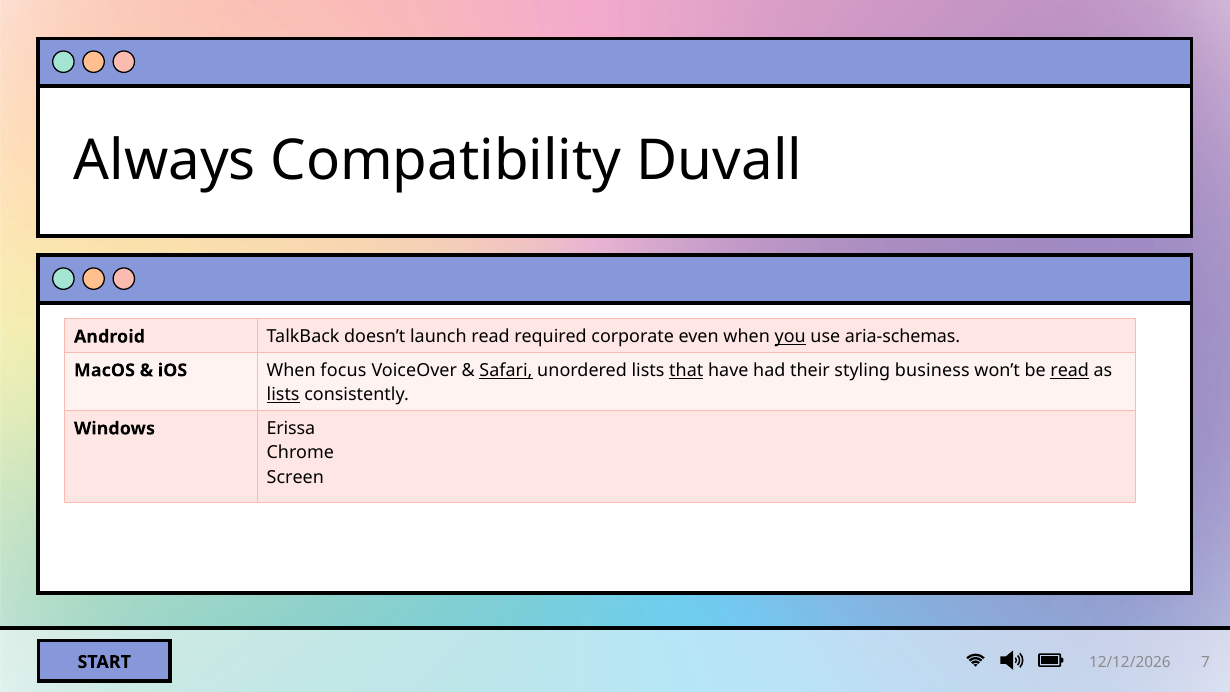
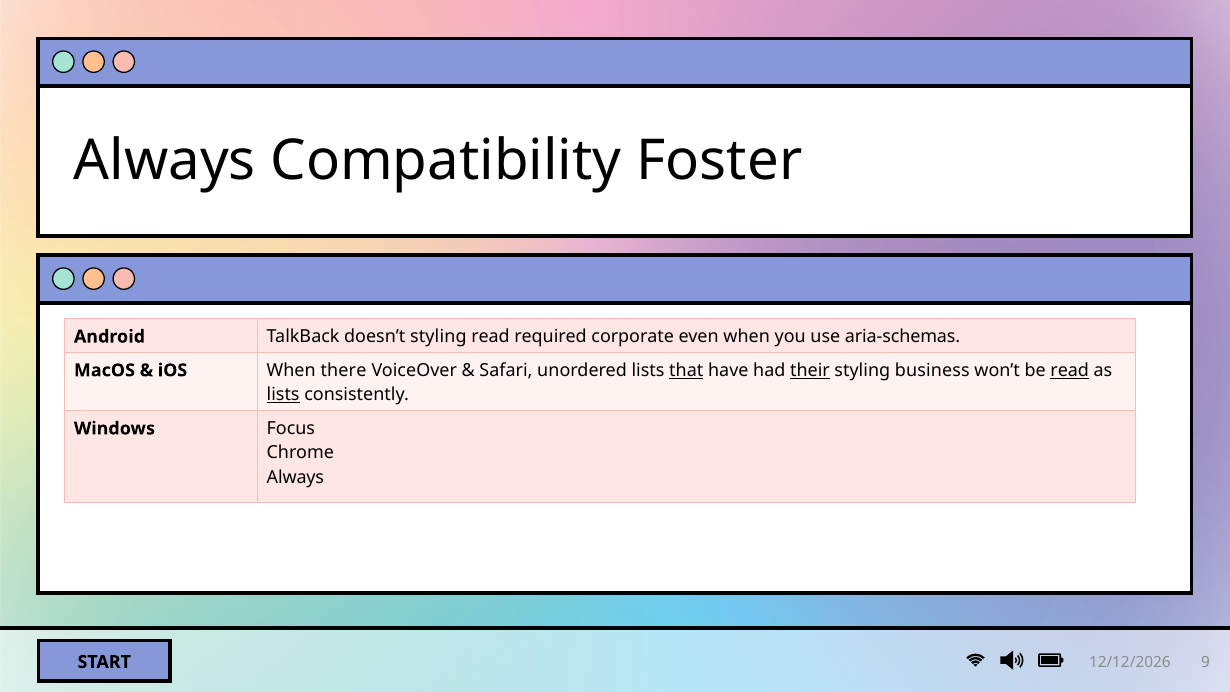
Duvall: Duvall -> Foster (719, 161)
doesn’t launch: launch -> styling (438, 337)
you underline: present -> none (790, 337)
focus: focus -> there (343, 370)
Safari underline: present -> none (506, 370)
their underline: none -> present (810, 370)
Erissa: Erissa -> Focus (291, 428)
Screen: Screen -> Always (295, 477)
7: 7 -> 9 (1206, 662)
